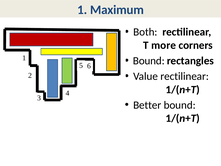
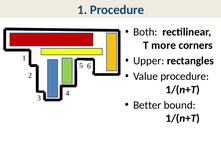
1 Maximum: Maximum -> Procedure (117, 10)
Bound: Bound -> Upper (149, 61)
Value rectilinear: rectilinear -> procedure (185, 76)
